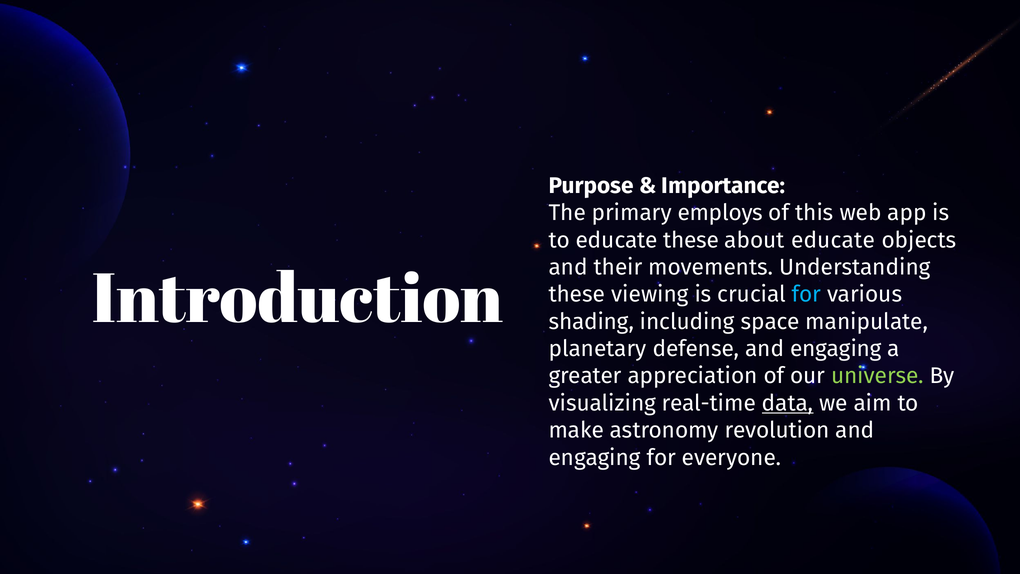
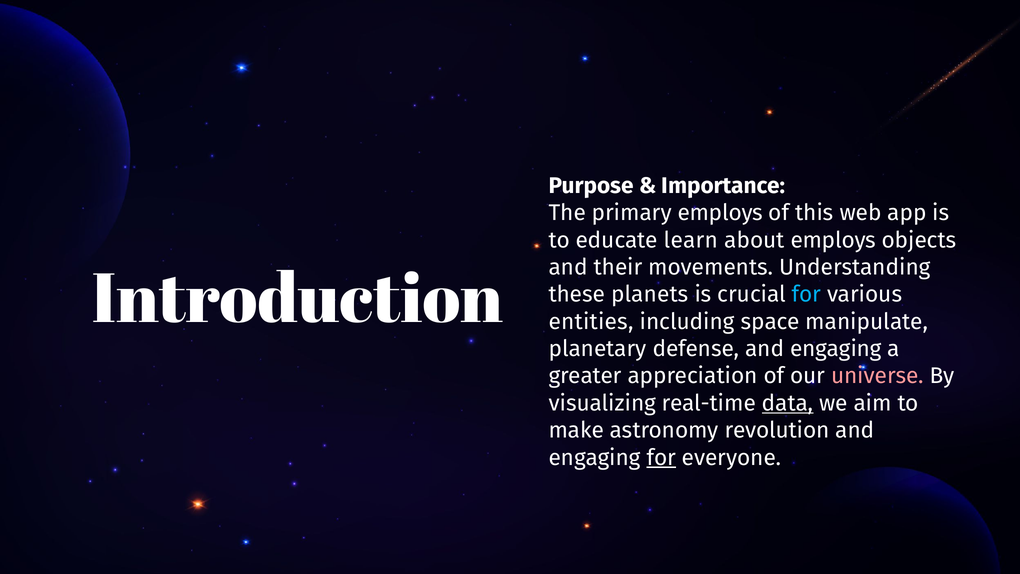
educate these: these -> learn (691, 240)
about educate: educate -> employs (833, 240)
viewing: viewing -> planets (650, 294)
shading: shading -> entities (591, 321)
universe colour: light green -> pink (878, 376)
for underline: none -> present (661, 457)
